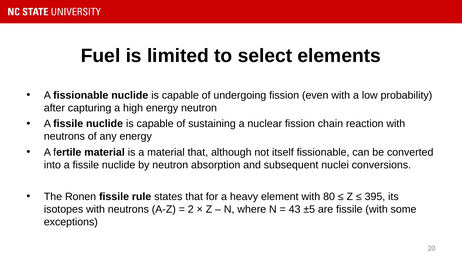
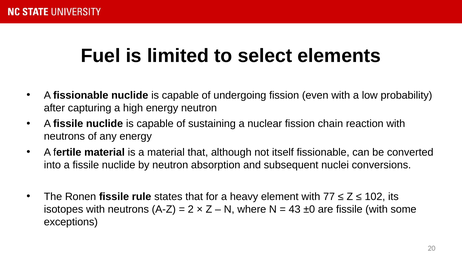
80: 80 -> 77 (329, 196)
395: 395 -> 102 (375, 196)
±5: ±5 -> ±0 (309, 209)
